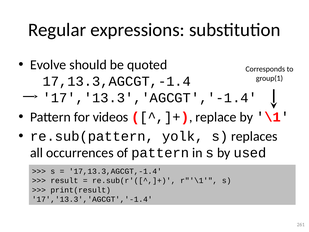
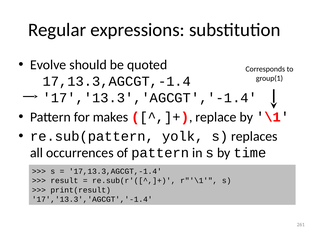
videos: videos -> makes (111, 117)
used: used -> time (250, 153)
